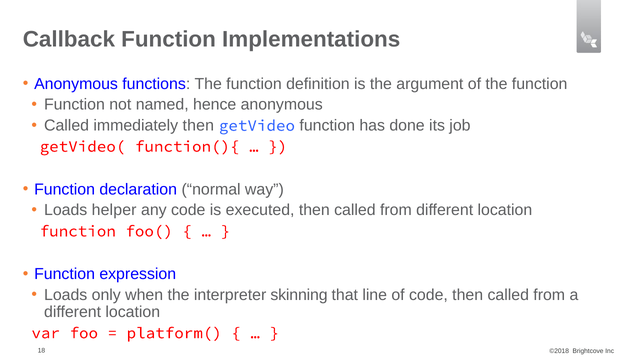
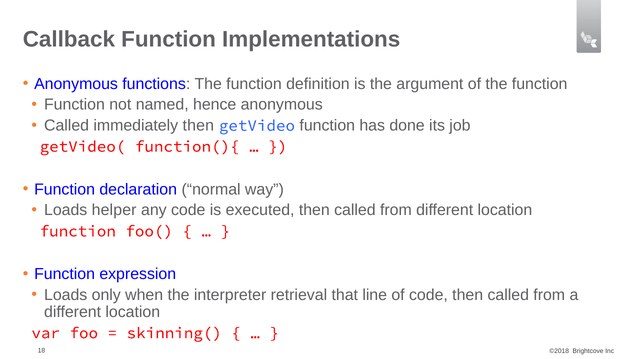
skinning: skinning -> retrieval (299, 295)
platform(: platform( -> skinning( (174, 333)
